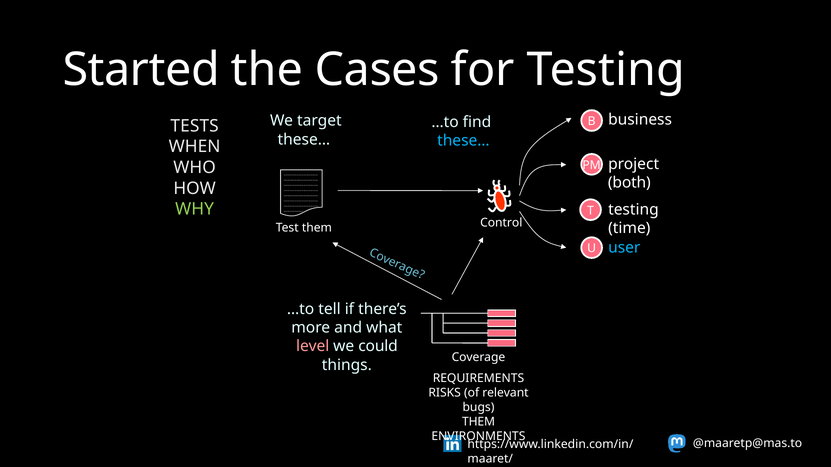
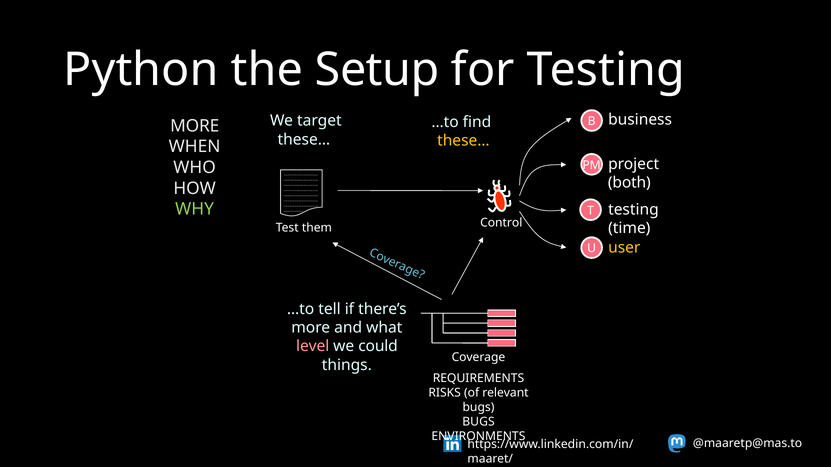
Started: Started -> Python (141, 70)
Cases: Cases -> Setup (377, 70)
TESTS: TESTS -> MORE (195, 126)
these… colour: light blue -> yellow (463, 141)
user colour: light blue -> yellow (624, 248)
THEM: THEM -> BUGS (478, 422)
